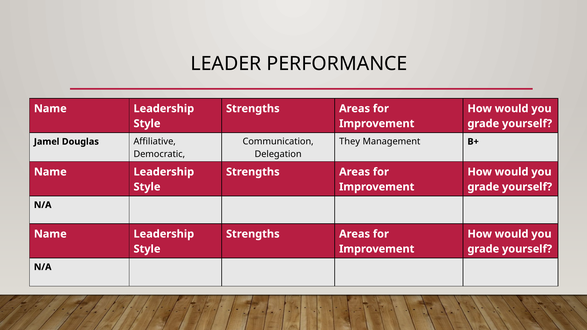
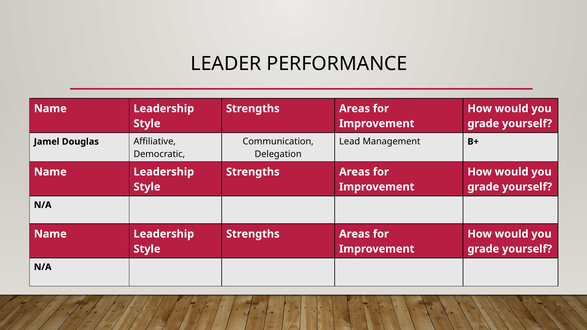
They: They -> Lead (350, 142)
